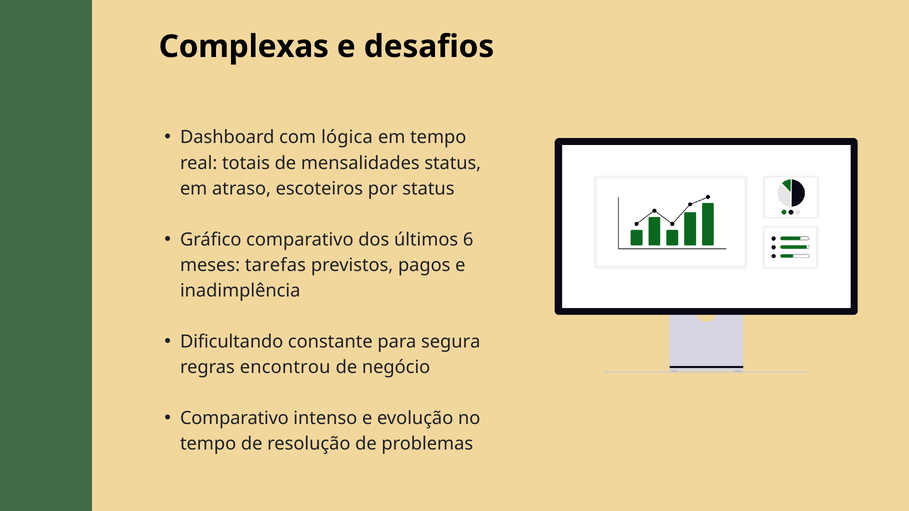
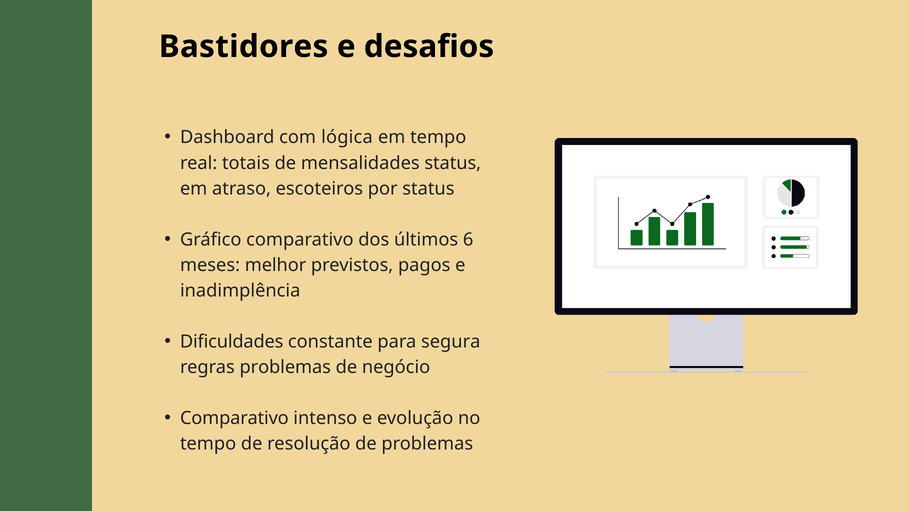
Complexas: Complexas -> Bastidores (244, 47)
tarefas: tarefas -> melhor (276, 265)
Dificultando: Dificultando -> Dificuldades (232, 342)
regras encontrou: encontrou -> problemas (285, 368)
